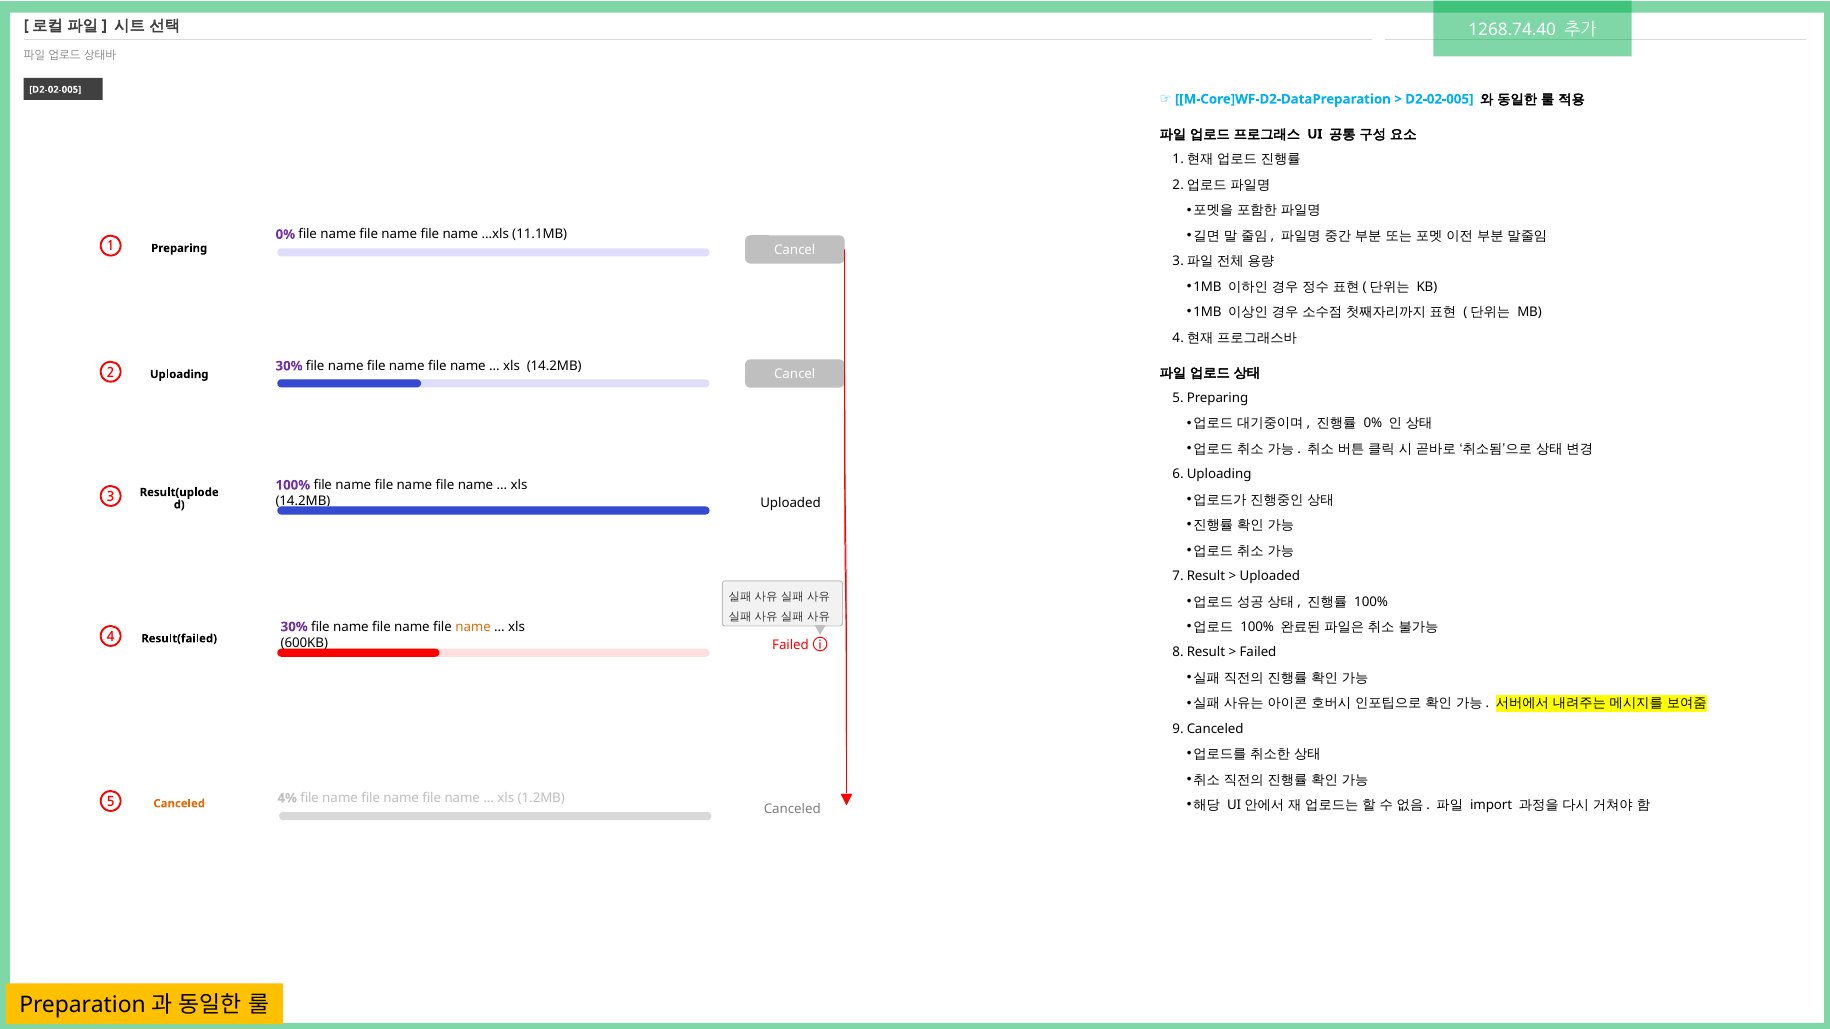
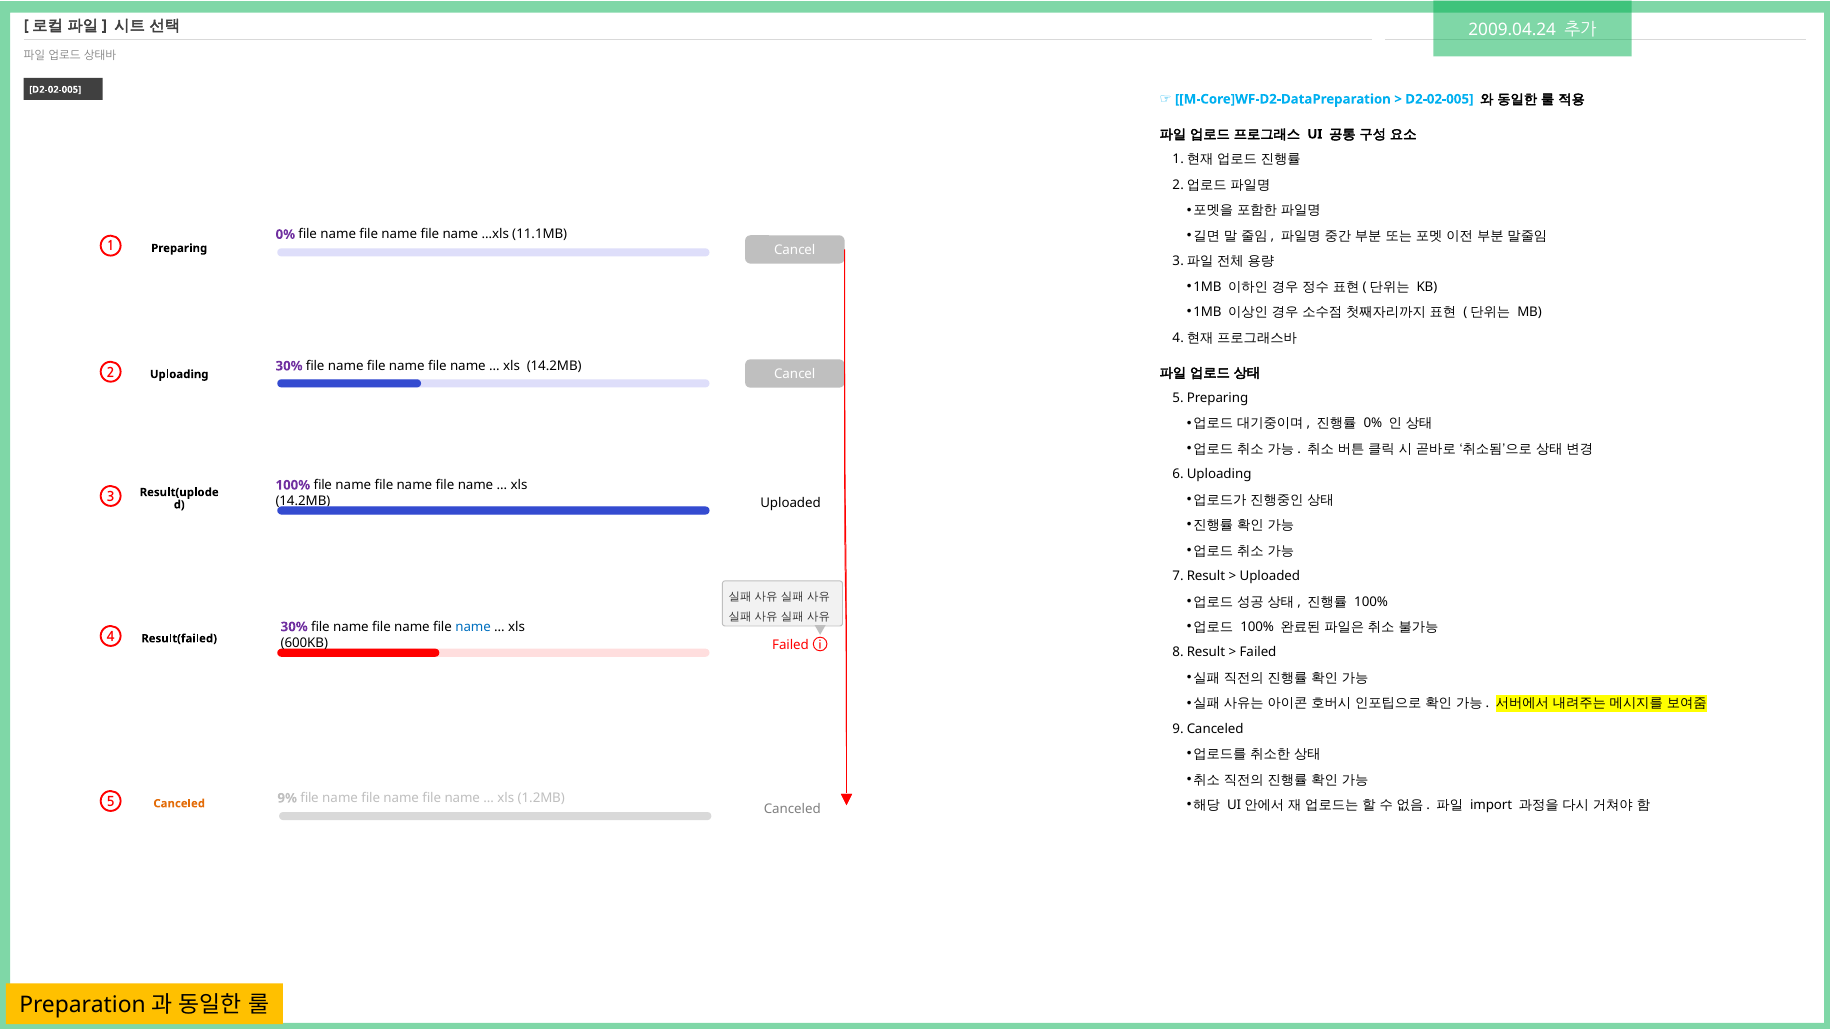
1268.74.40: 1268.74.40 -> 2009.04.24 (1512, 30)
name colour: orange -> blue (473, 627)
4%: 4% -> 9% (287, 798)
